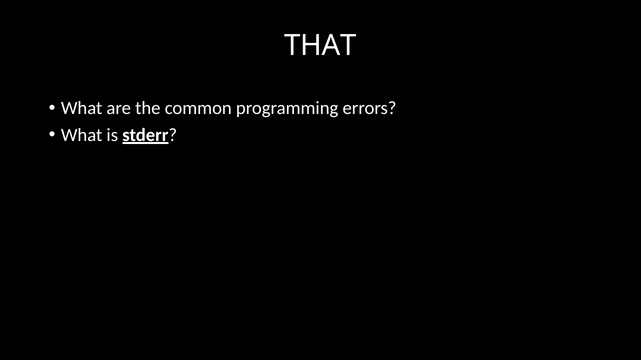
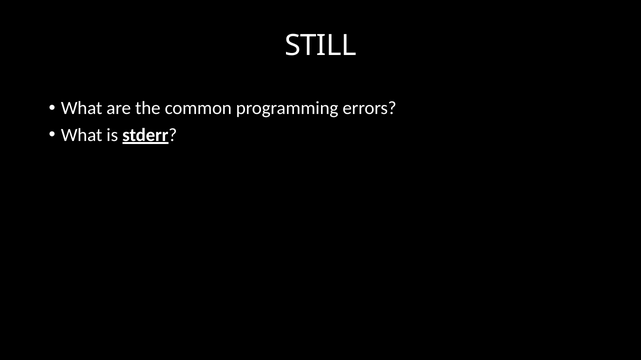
THAT: THAT -> STILL (321, 46)
